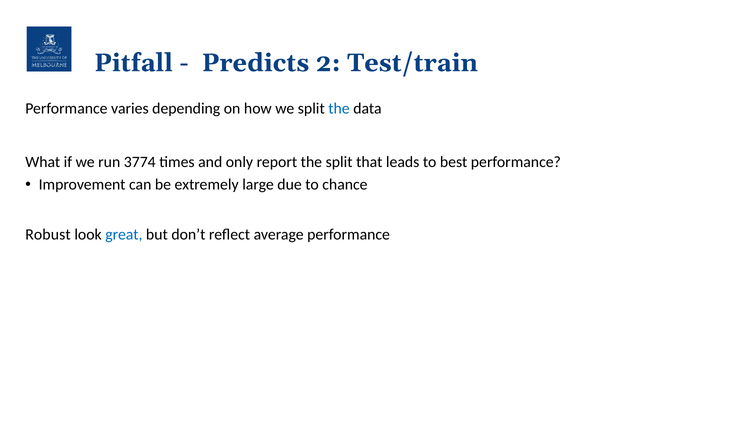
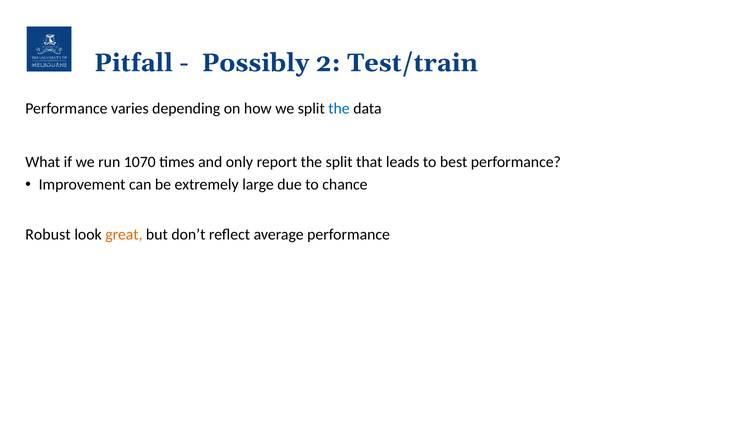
Predicts: Predicts -> Possibly (255, 63)
3774: 3774 -> 1070 (140, 162)
great colour: blue -> orange (124, 234)
